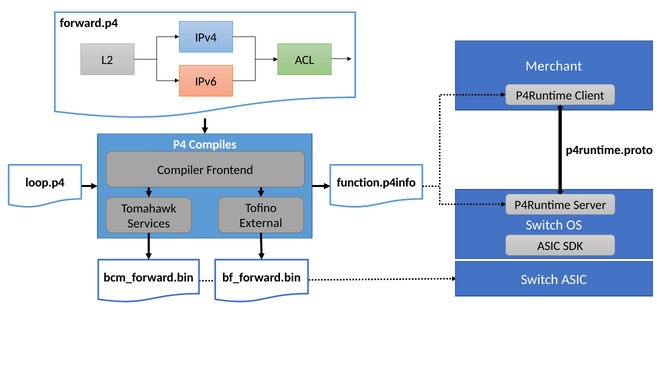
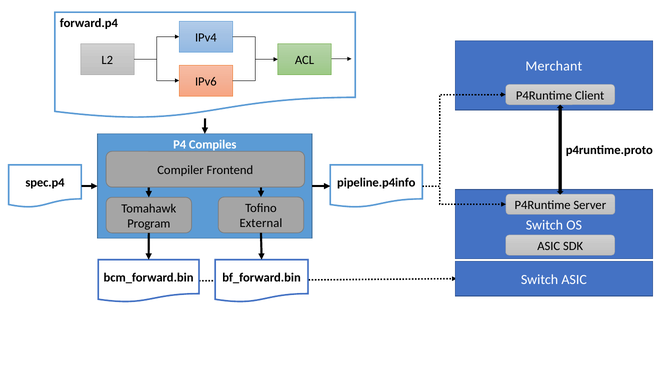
loop.p4: loop.p4 -> spec.p4 (45, 183)
function.p4info: function.p4info -> pipeline.p4info (376, 183)
Services: Services -> Program (149, 224)
